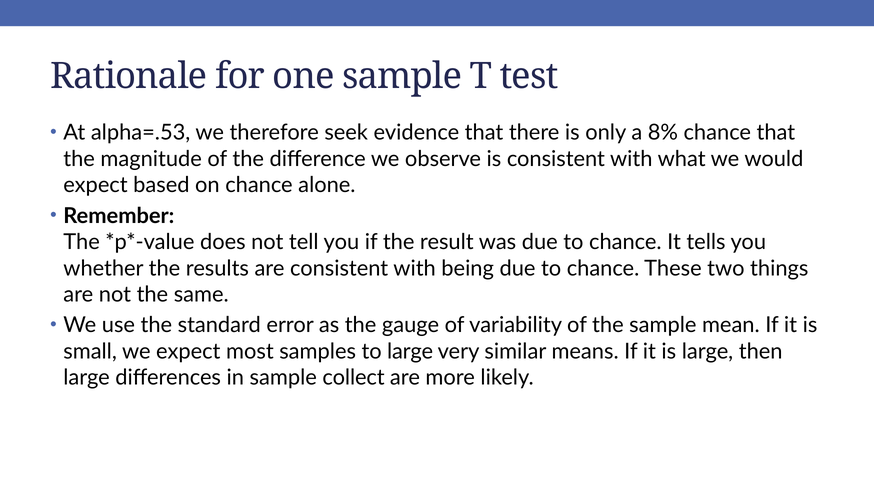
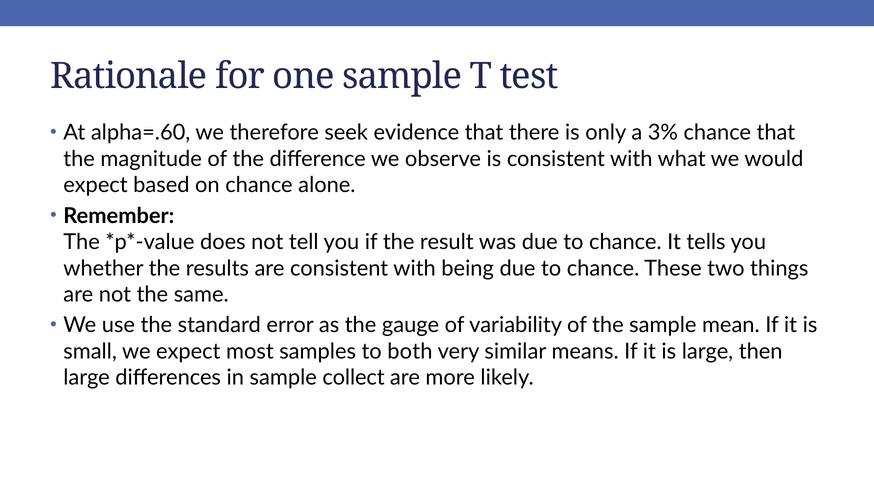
alpha=.53: alpha=.53 -> alpha=.60 (141, 133)
8%: 8% -> 3% (663, 133)
to large: large -> both (410, 351)
